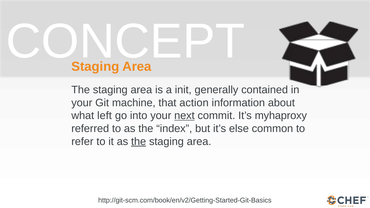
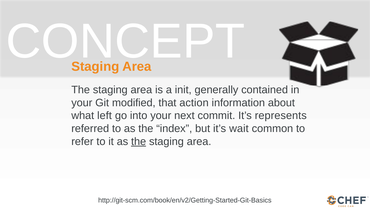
machine: machine -> modified (134, 103)
next underline: present -> none (184, 116)
myhaproxy: myhaproxy -> represents (281, 116)
else: else -> wait (239, 129)
